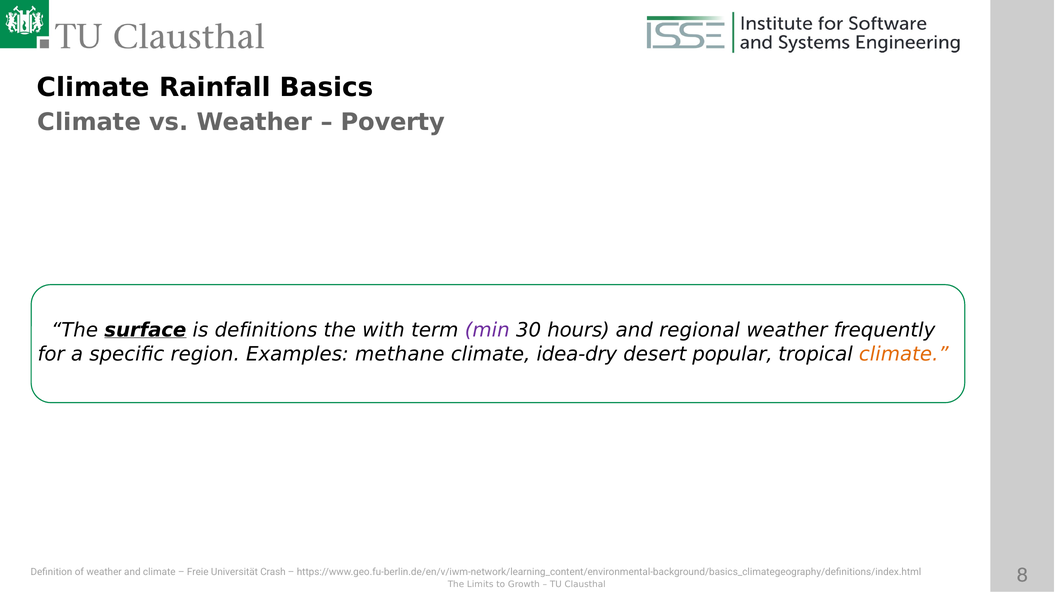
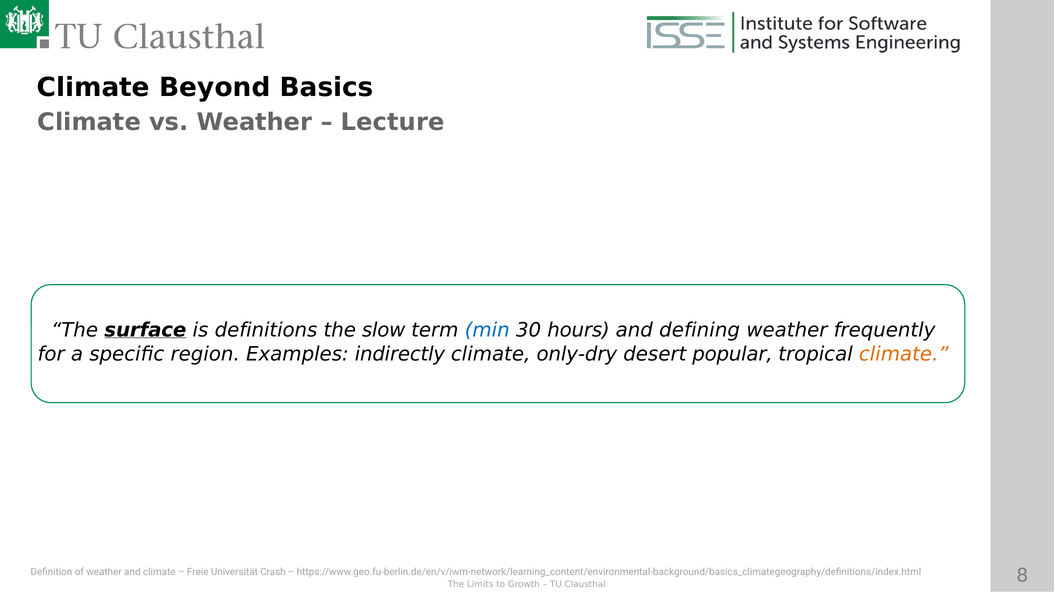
Rainfall: Rainfall -> Beyond (215, 88)
Poverty: Poverty -> Lecture (393, 122)
with: with -> slow (384, 331)
min colour: purple -> blue (487, 331)
regional: regional -> defining (700, 331)
methane: methane -> indirectly (400, 354)
idea-dry: idea-dry -> only-dry (577, 354)
